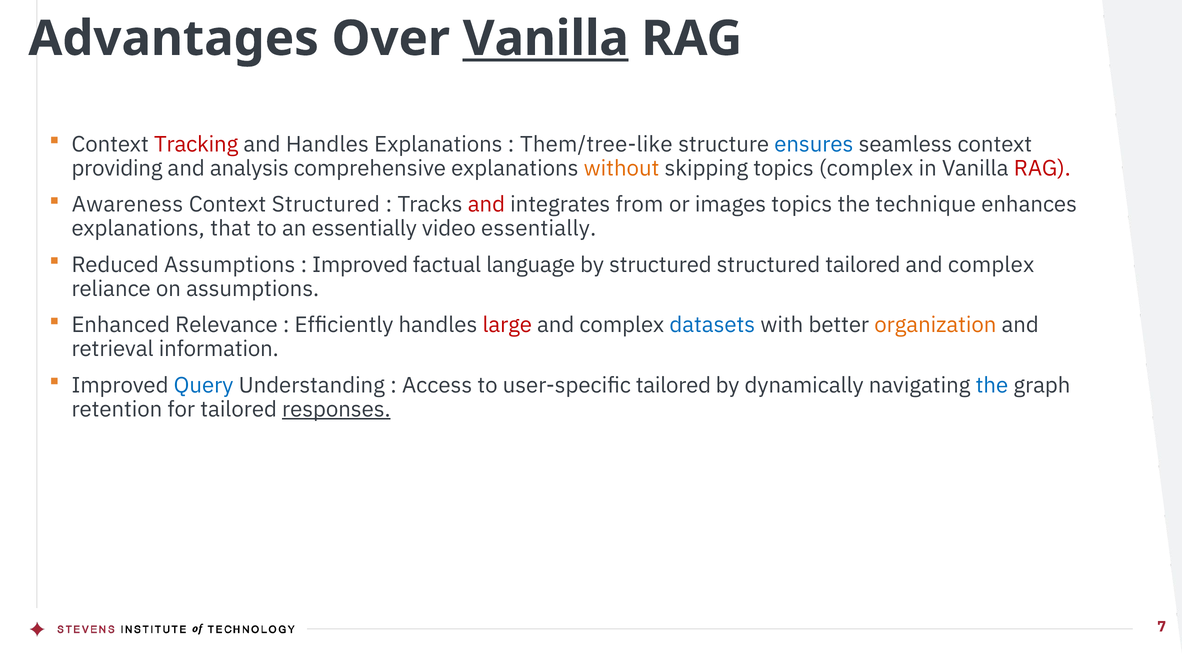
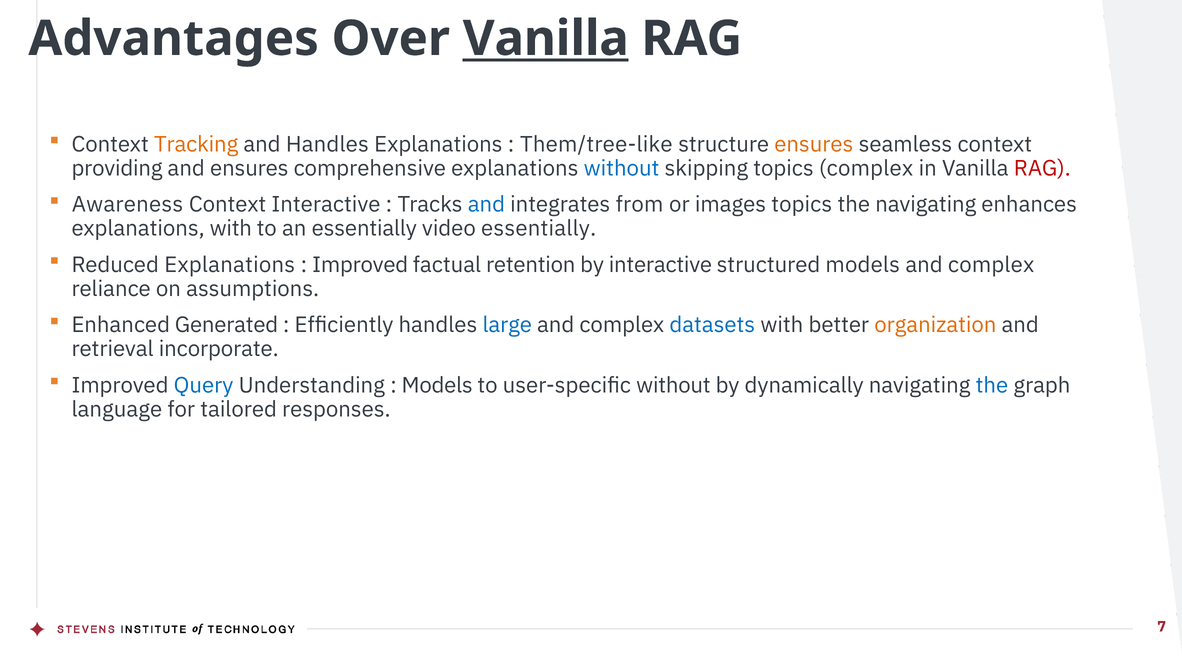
Tracking colour: red -> orange (196, 144)
ensures colour: blue -> orange (814, 144)
and analysis: analysis -> ensures (249, 168)
without colour: orange -> blue (622, 168)
Context Structured: Structured -> Interactive (326, 205)
and colour: red -> blue (486, 205)
the technique: technique -> navigating (926, 205)
explanations that: that -> with (231, 229)
Reduced Assumptions: Assumptions -> Explanations (230, 265)
language: language -> retention (531, 265)
by structured: structured -> interactive (660, 265)
structured tailored: tailored -> models (863, 265)
Relevance: Relevance -> Generated (227, 325)
large colour: red -> blue (507, 325)
information: information -> incorporate (219, 349)
Access: Access -> Models (437, 385)
user-specific tailored: tailored -> without (673, 385)
retention: retention -> language (117, 409)
responses underline: present -> none (336, 409)
